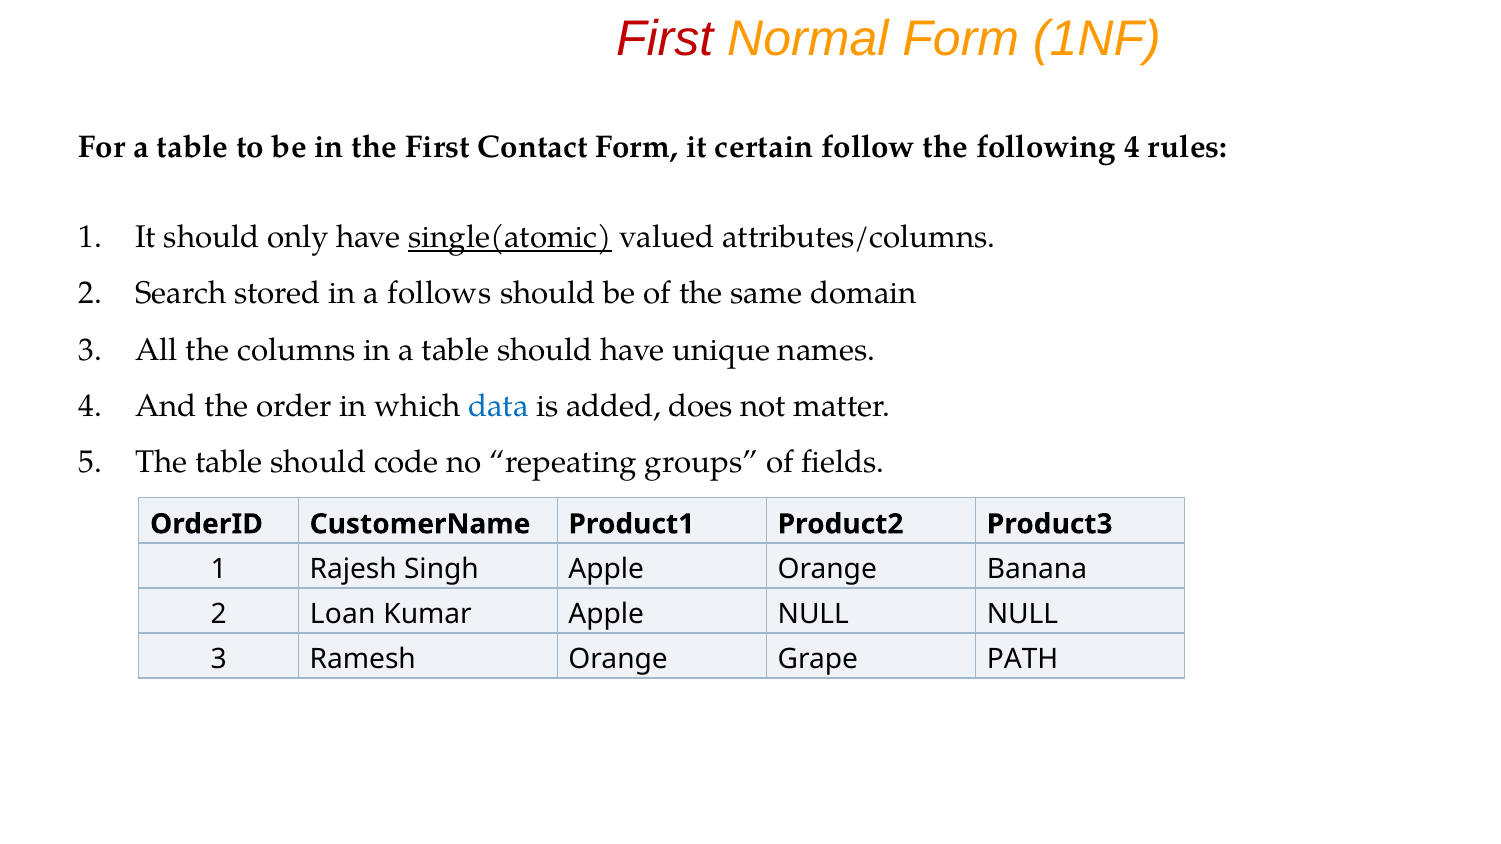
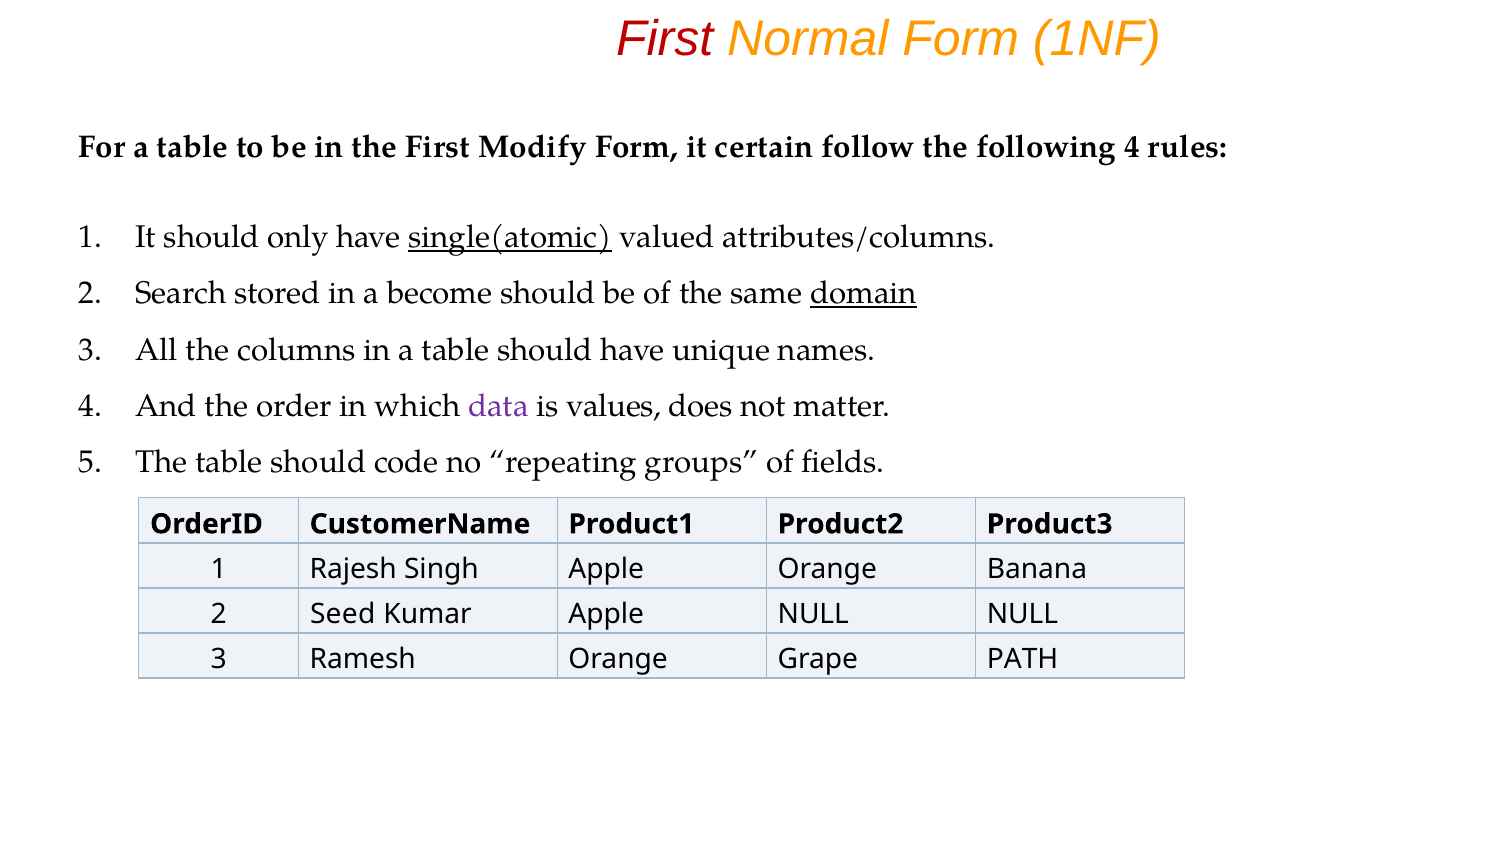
Contact: Contact -> Modify (533, 147)
follows: follows -> become (440, 294)
domain underline: none -> present (864, 294)
data colour: blue -> purple (498, 406)
added: added -> values (614, 406)
Loan: Loan -> Seed (343, 614)
